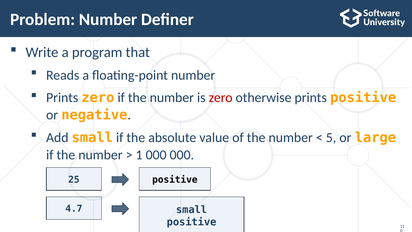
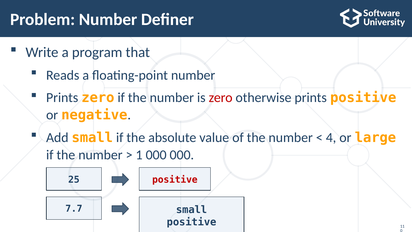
5: 5 -> 4 (331, 137)
positive colour: black -> red (175, 179)
4.7: 4.7 -> 7.7 (74, 209)
